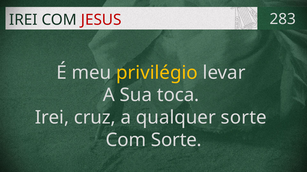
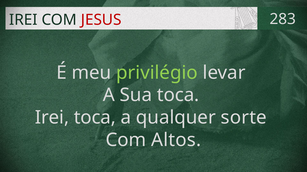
privilégio colour: yellow -> light green (157, 73)
Irei cruz: cruz -> toca (95, 118)
Com Sorte: Sorte -> Altos (176, 140)
